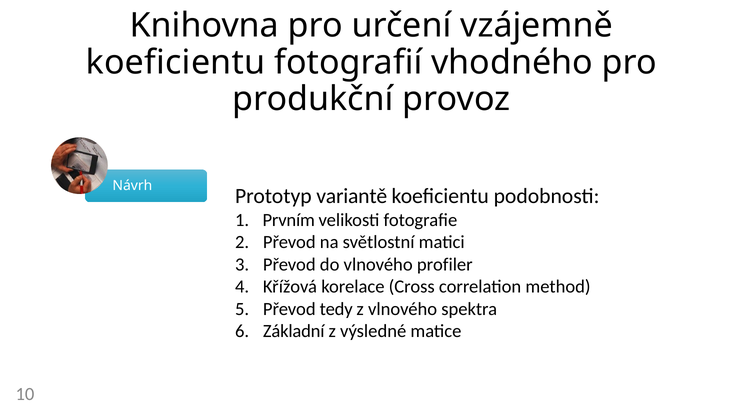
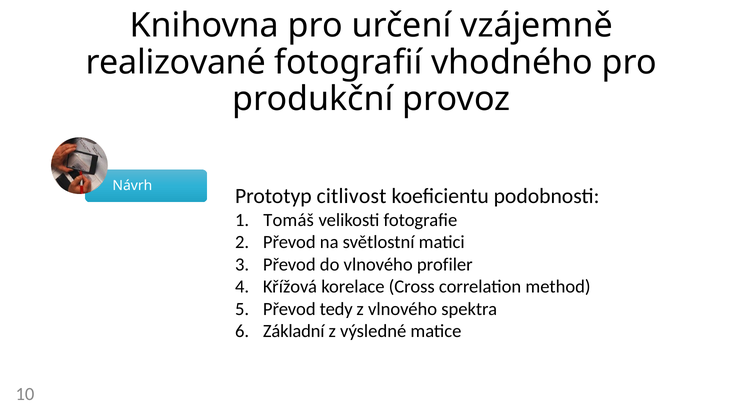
koeficientu: koeficientu -> realizované (176, 62)
variantě: variantě -> citlivost (352, 196)
Prvním: Prvním -> Tomáš (289, 220)
